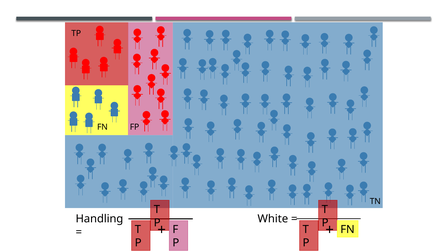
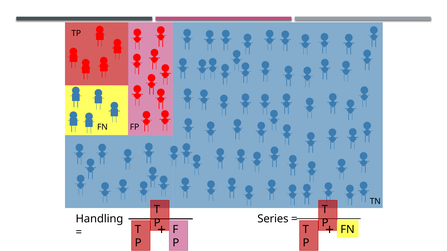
White: White -> Series (273, 219)
